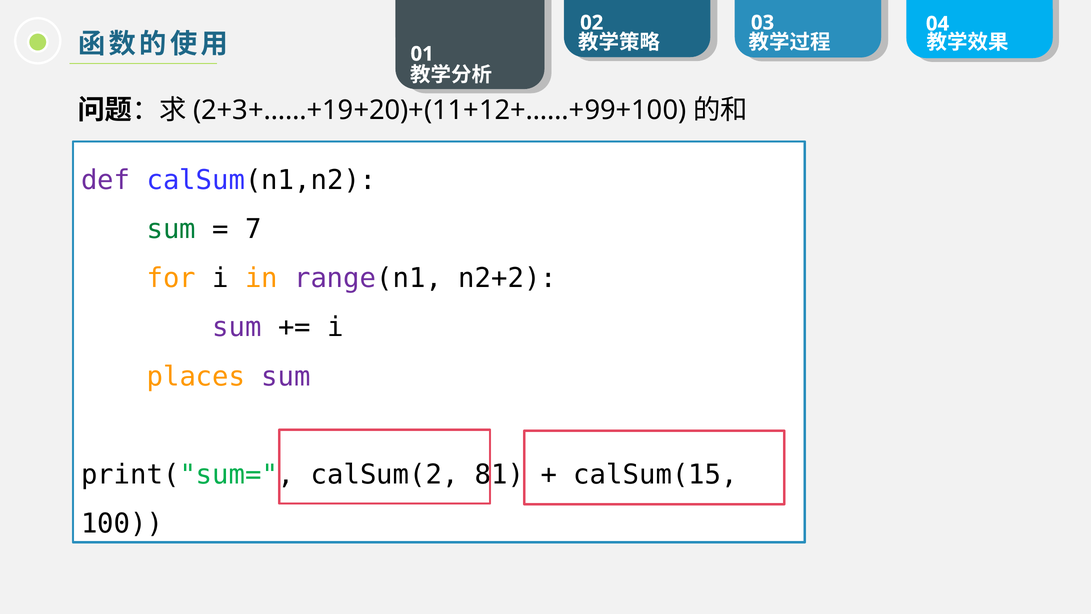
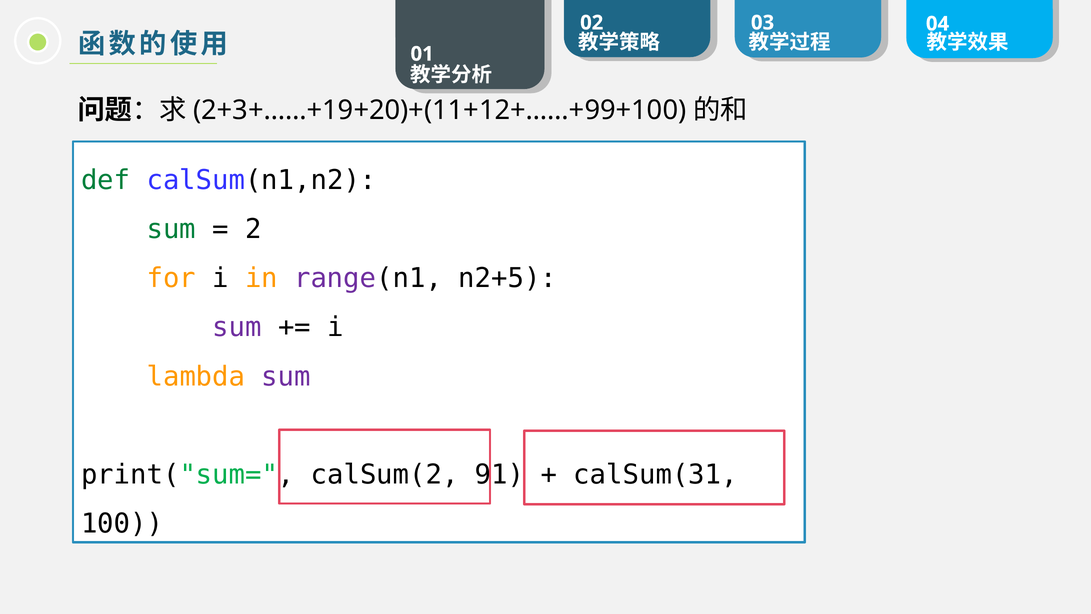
def colour: purple -> green (106, 180)
7: 7 -> 2 (253, 229)
n2+2: n2+2 -> n2+5 (508, 278)
places: places -> lambda (196, 376)
81: 81 -> 91 (500, 475)
calSum(15: calSum(15 -> calSum(31 (656, 475)
